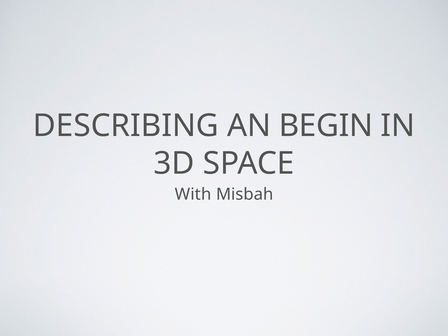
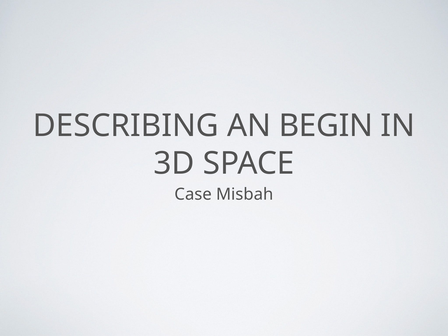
With: With -> Case (193, 194)
